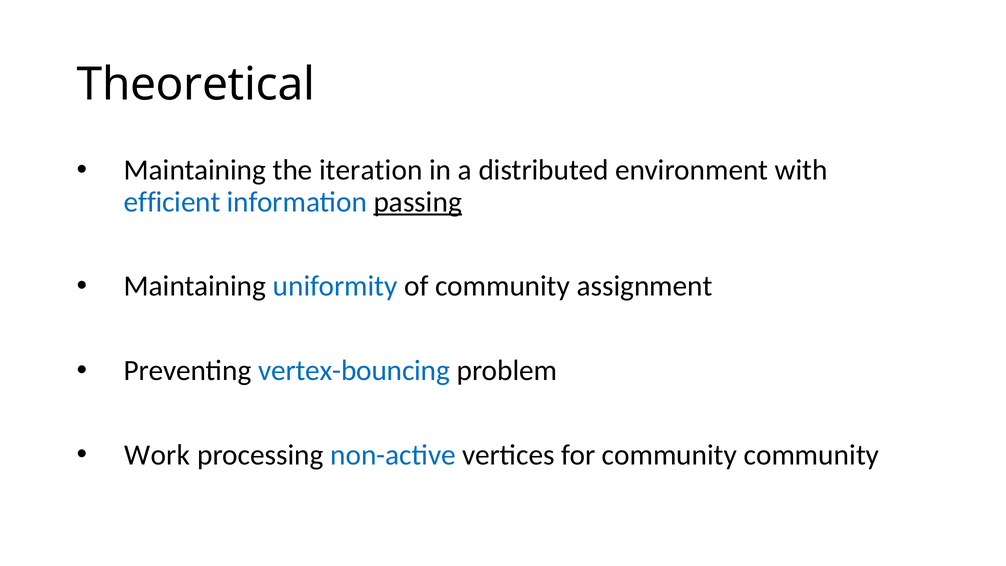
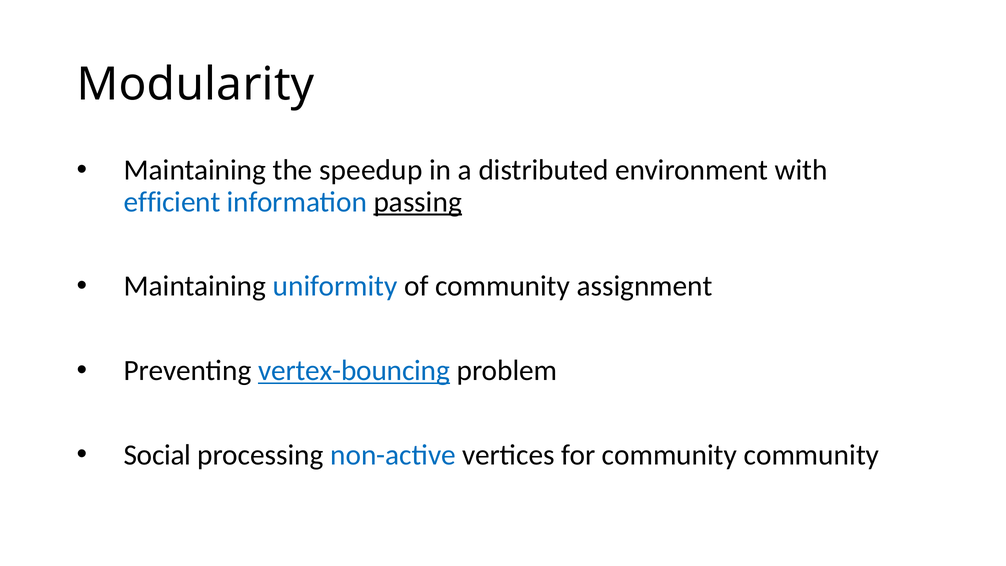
Theoretical: Theoretical -> Modularity (196, 85)
iteration: iteration -> speedup (371, 170)
vertex-bouncing underline: none -> present (354, 371)
Work: Work -> Social (157, 455)
